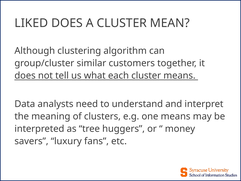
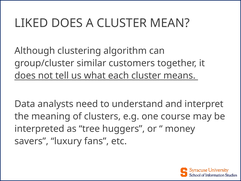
one means: means -> course (176, 116)
